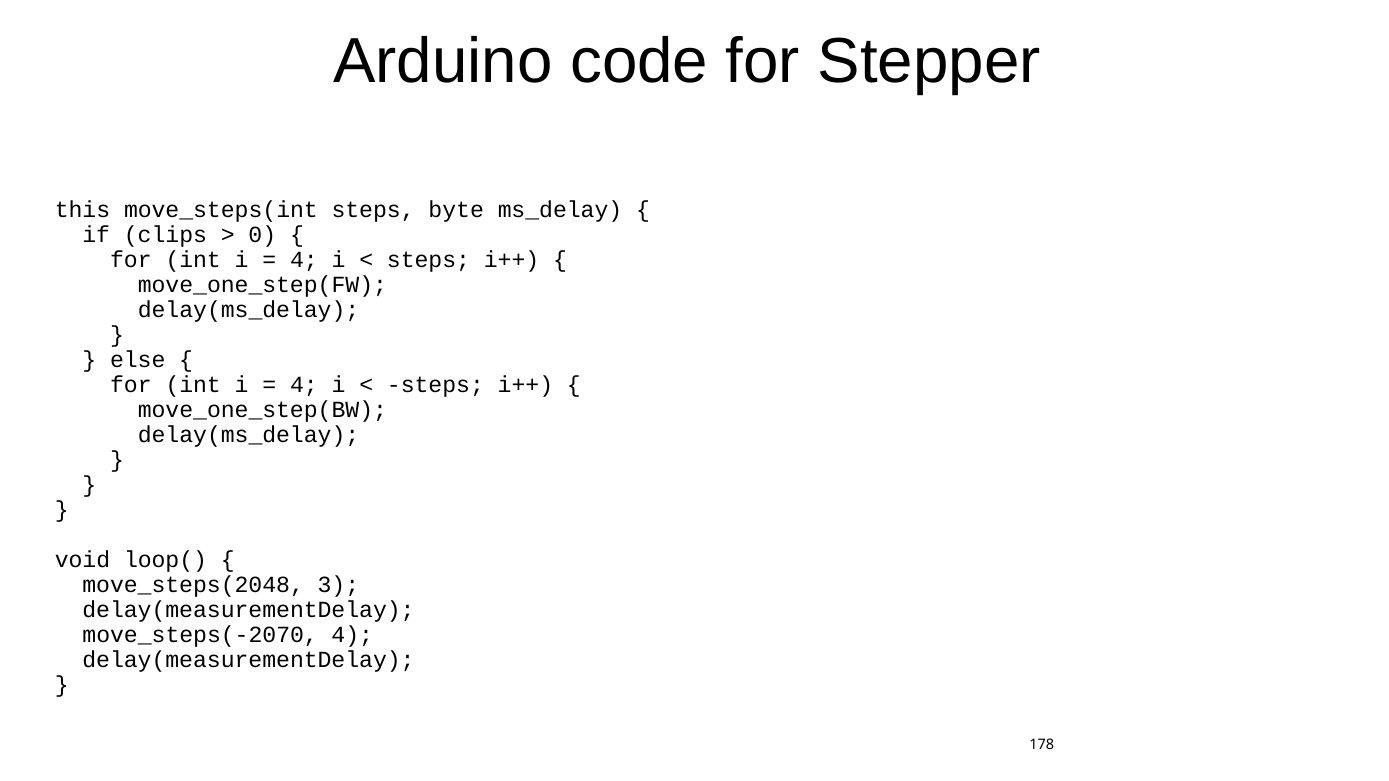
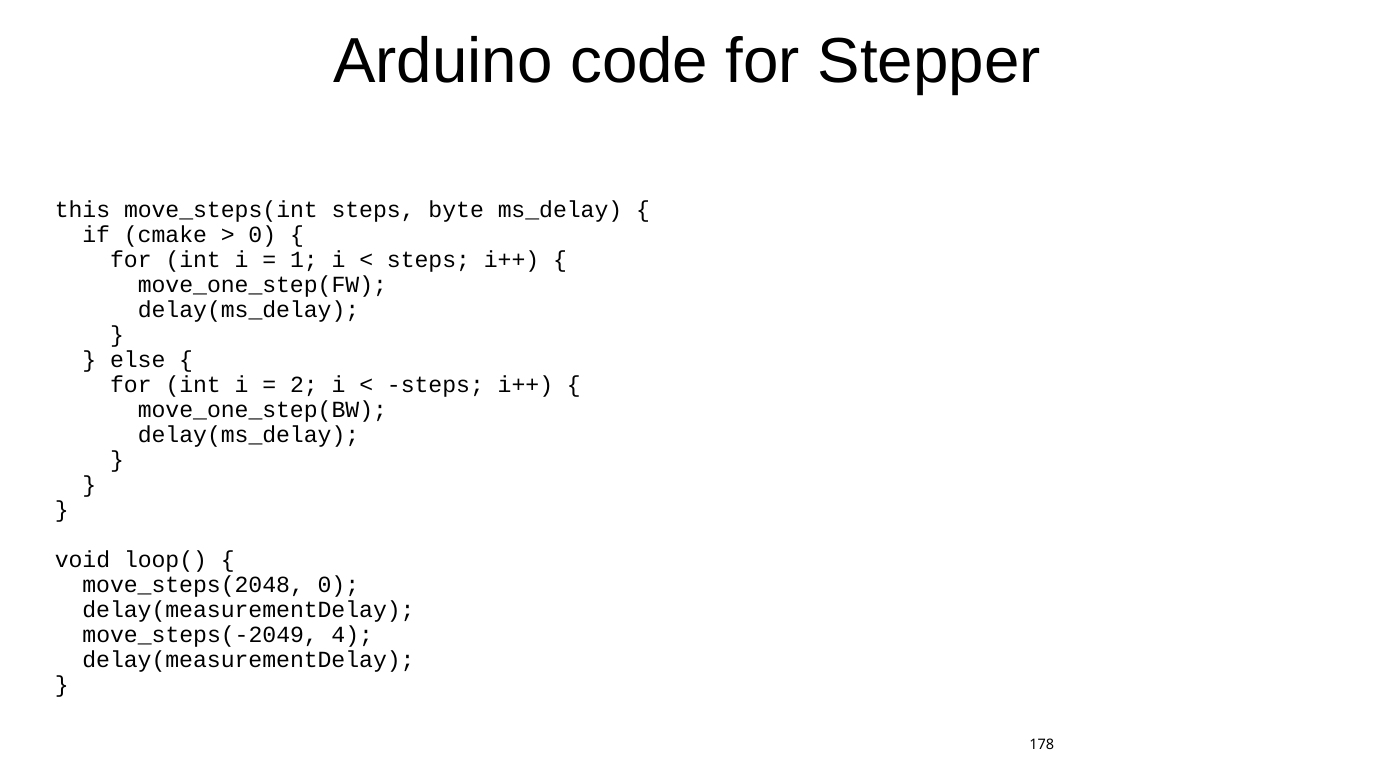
clips: clips -> cmake (165, 235)
4: 4 -> 1 (304, 260)
4: 4 -> 2 (304, 385)
move_steps(2048 3: 3 -> 0 (338, 585)
move_steps(-2070: move_steps(-2070 -> move_steps(-2049 (200, 635)
